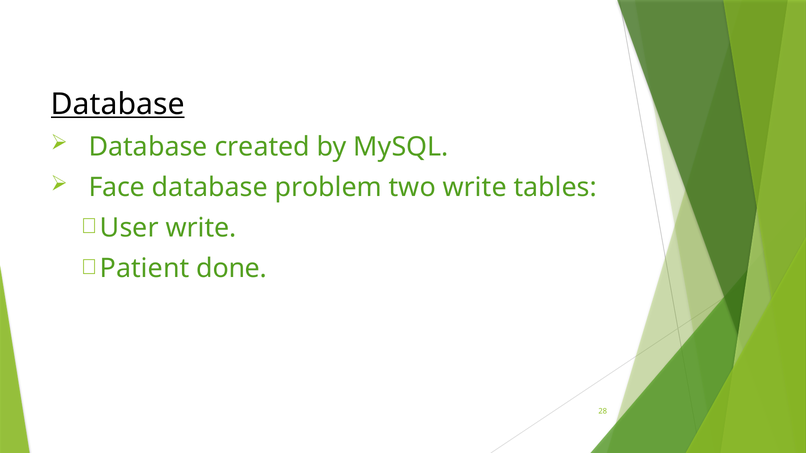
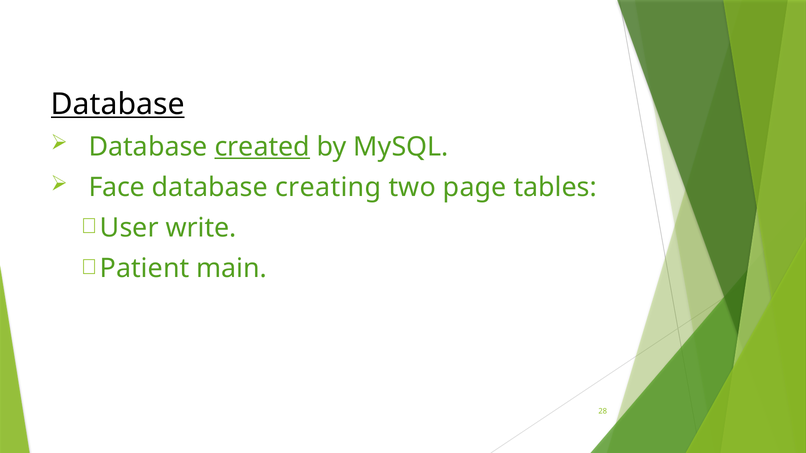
created underline: none -> present (262, 147)
problem: problem -> creating (328, 187)
two write: write -> page (475, 187)
done: done -> main (232, 269)
